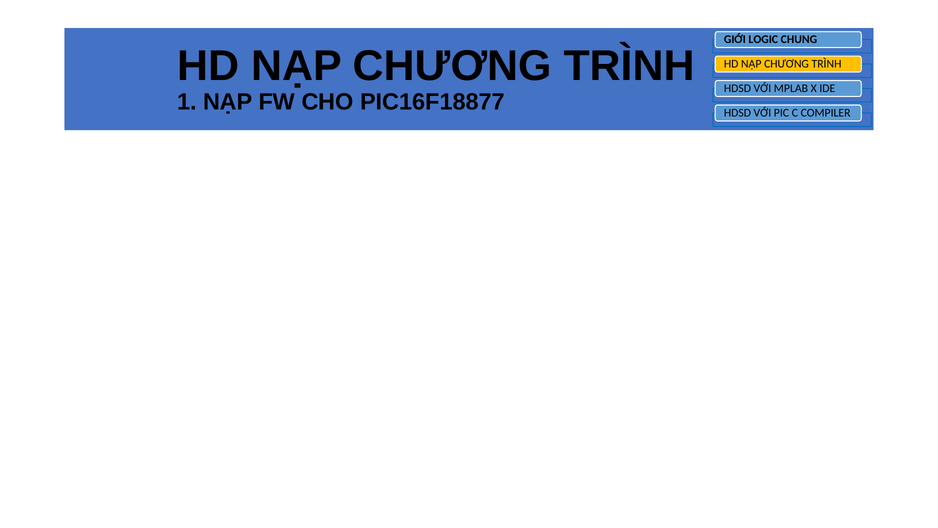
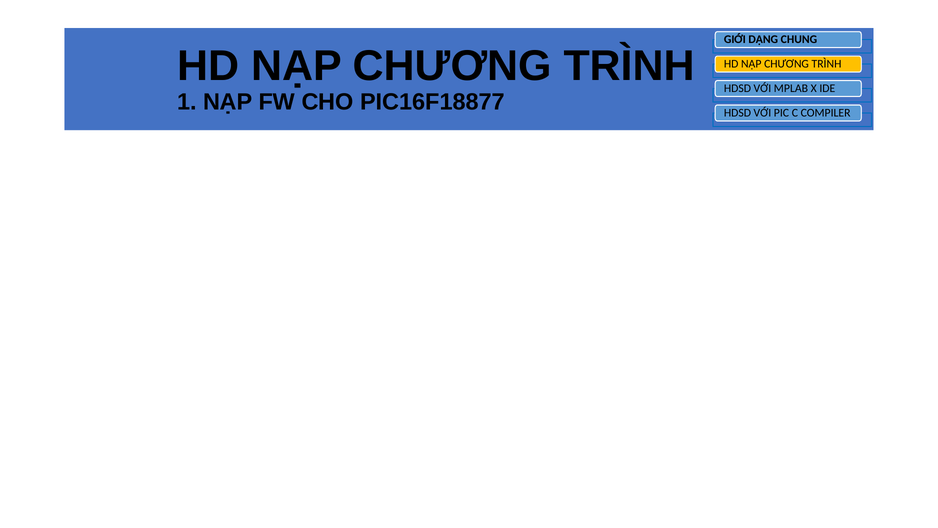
LOGIC: LOGIC -> DẠNG (763, 40)
